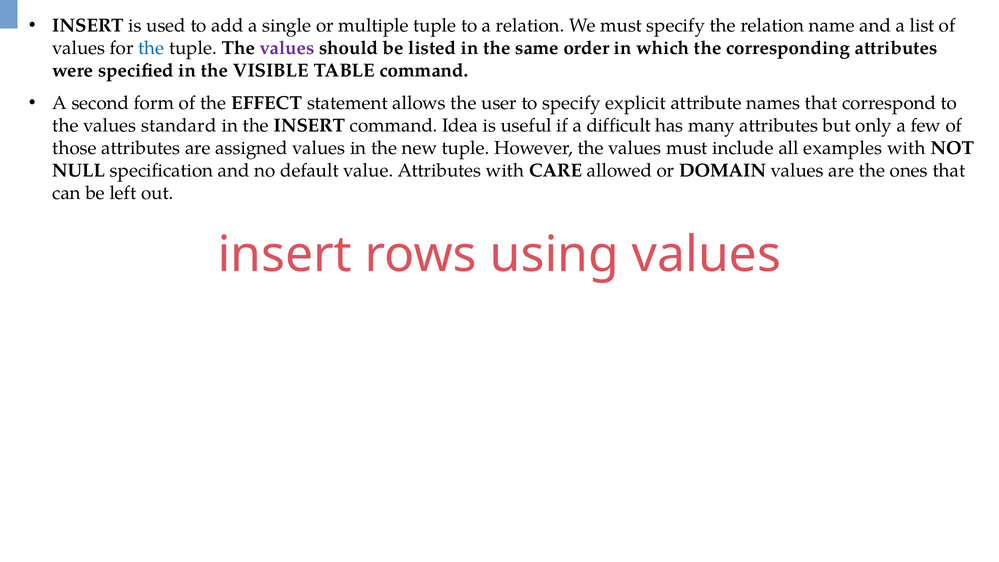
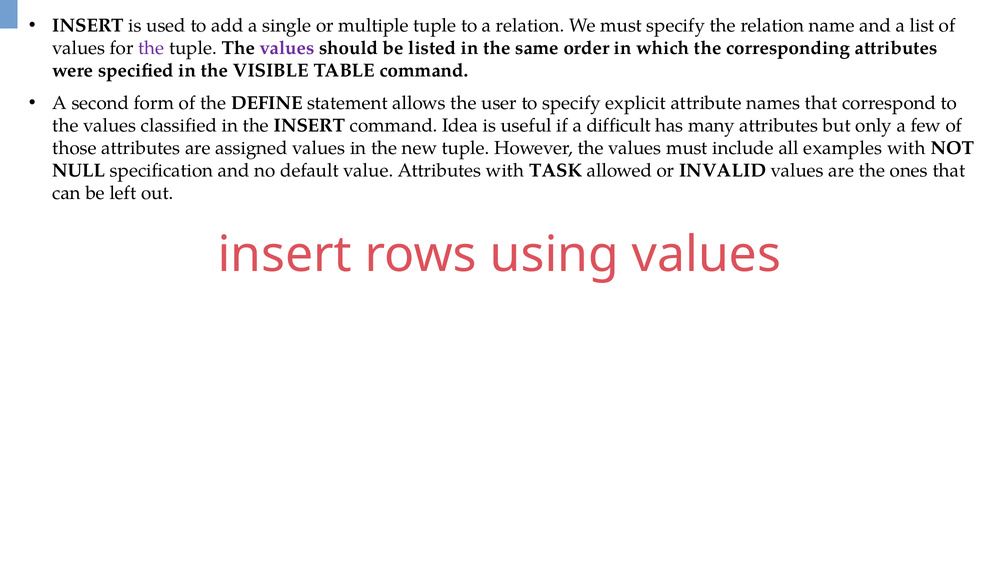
the colour: blue -> purple (151, 48)
EFFECT: EFFECT -> DEFINE (267, 103)
standard: standard -> classified (179, 126)
CARE: CARE -> TASK (556, 171)
DOMAIN: DOMAIN -> INVALID (723, 171)
